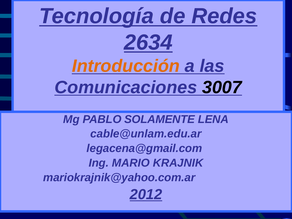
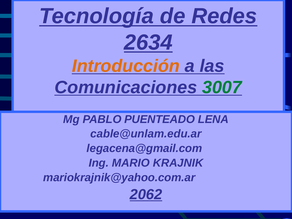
3007 colour: black -> green (222, 87)
SOLAMENTE: SOLAMENTE -> PUENTEADO (160, 119)
2012: 2012 -> 2062 (146, 194)
